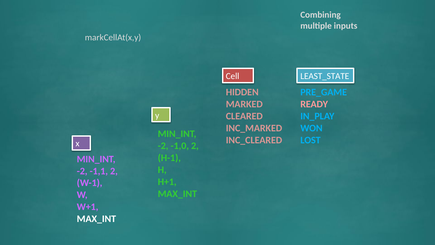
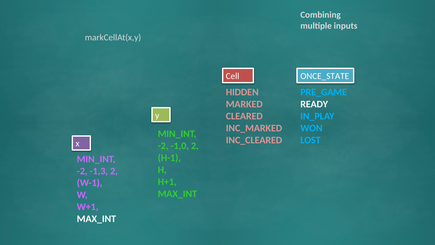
LEAST_STATE: LEAST_STATE -> ONCE_STATE (325, 76)
READY colour: pink -> white (314, 104)
-1,1: -1,1 -> -1,3 (99, 171)
